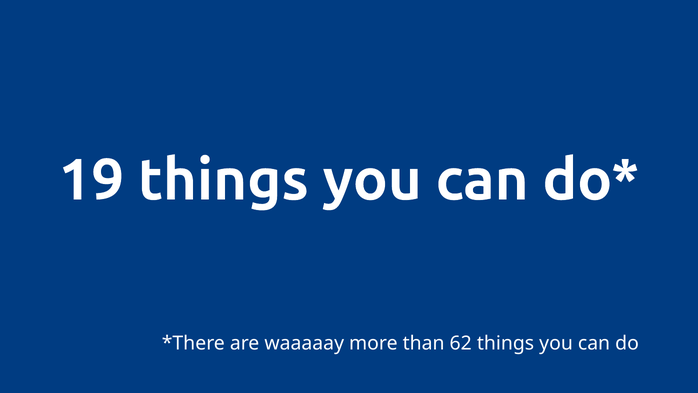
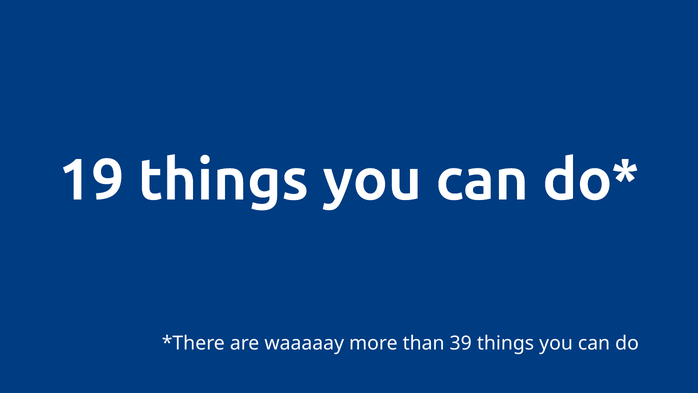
62: 62 -> 39 (461, 343)
